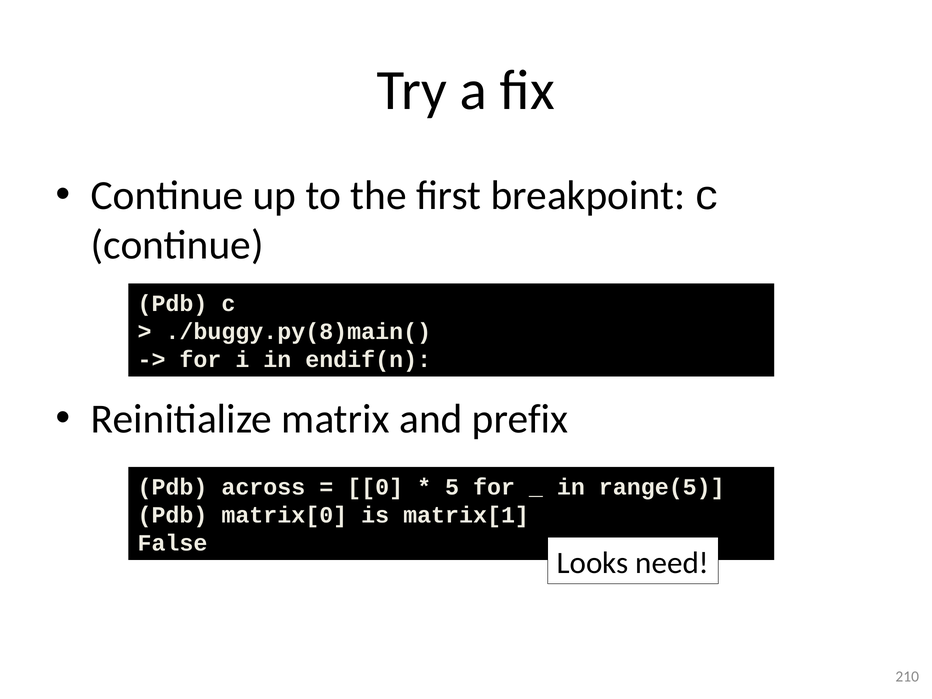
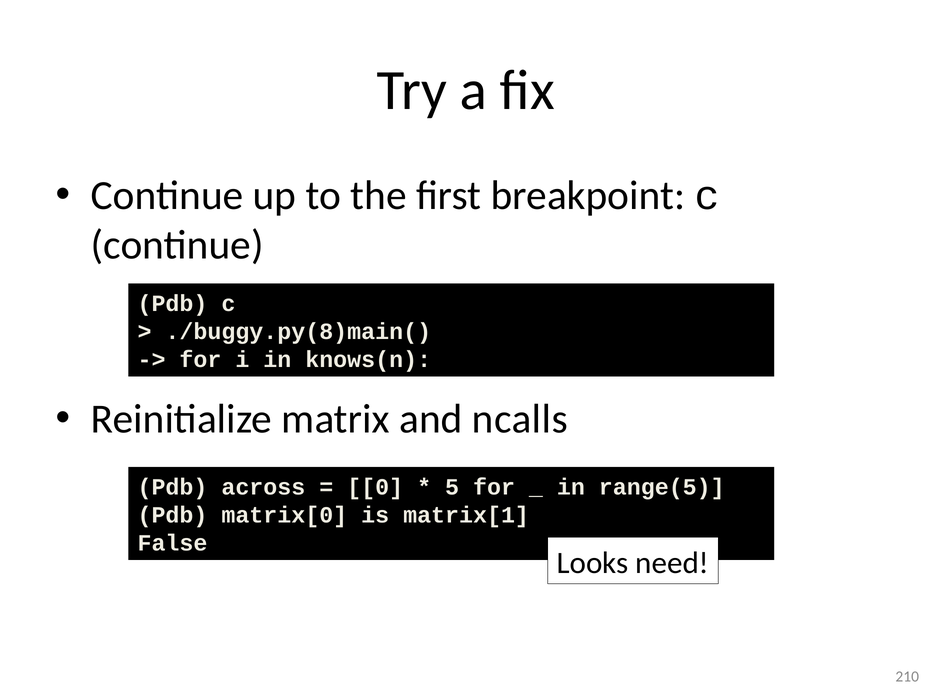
endif(n: endif(n -> knows(n (368, 360)
prefix: prefix -> ncalls (520, 419)
